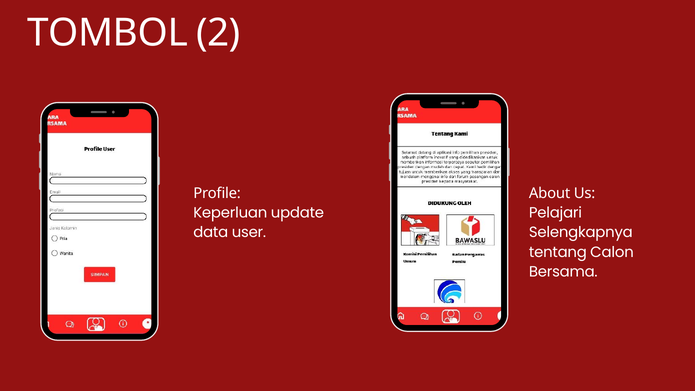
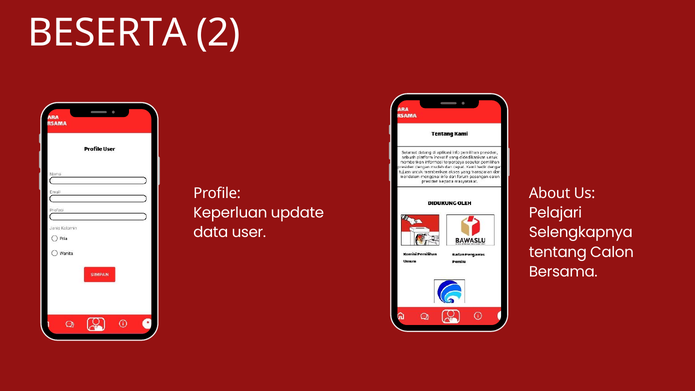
TOMBOL: TOMBOL -> BESERTA (107, 33)
